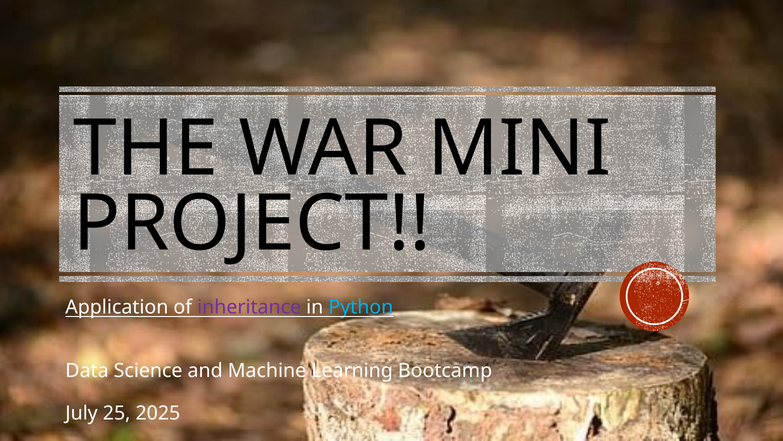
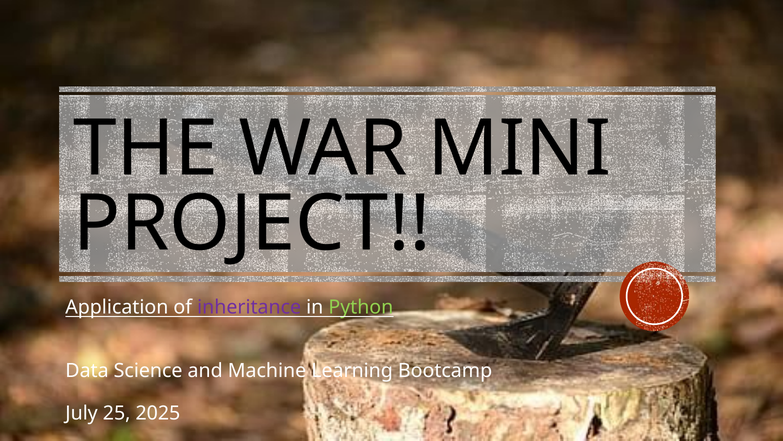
Python colour: light blue -> light green (361, 307)
